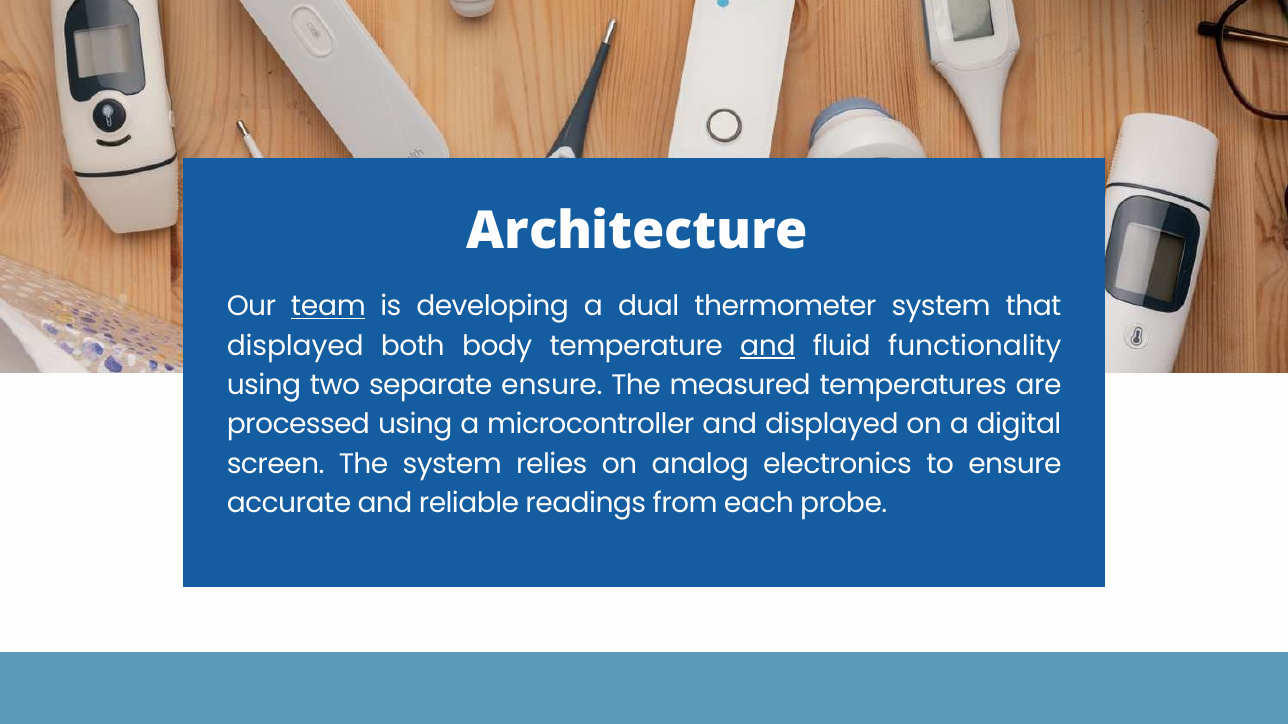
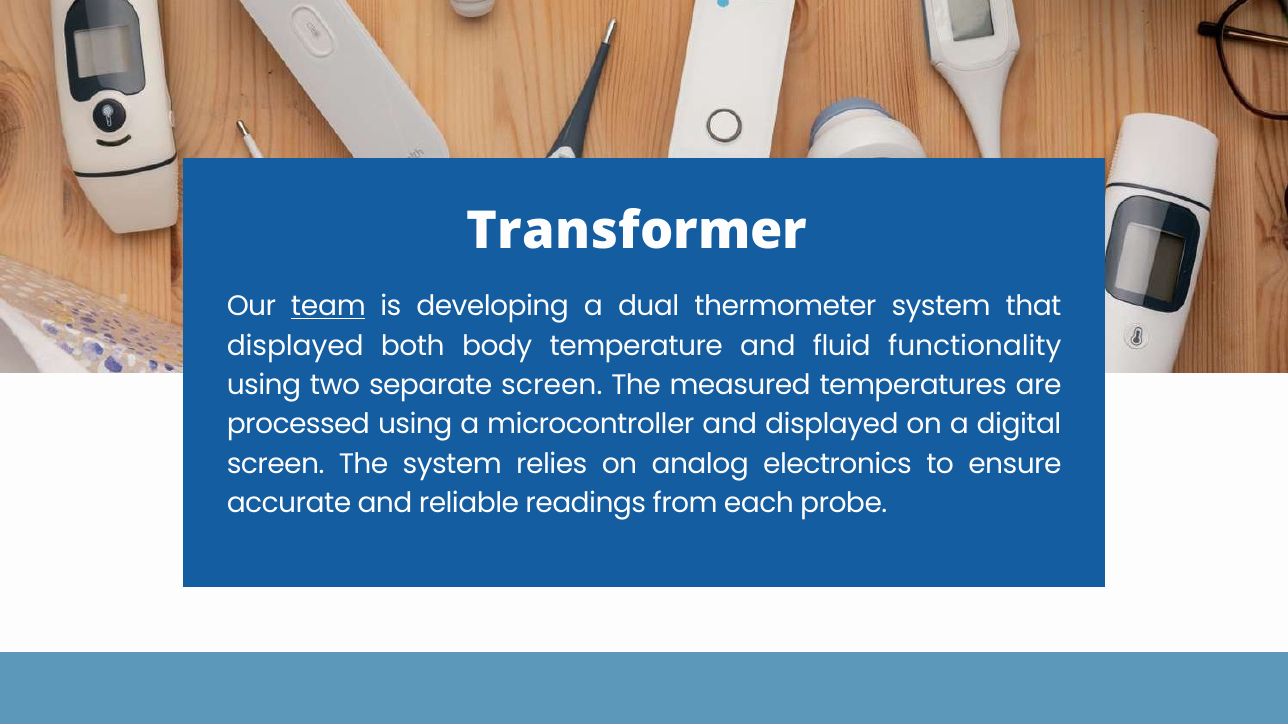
Architecture: Architecture -> Transformer (637, 231)
and underline: present -> none (768, 346)
separate ensure: ensure -> screen (552, 386)
